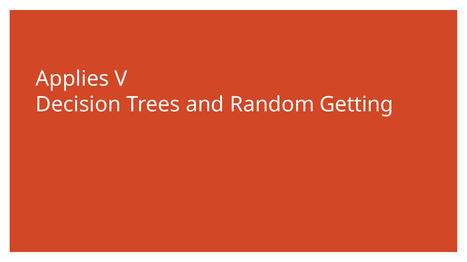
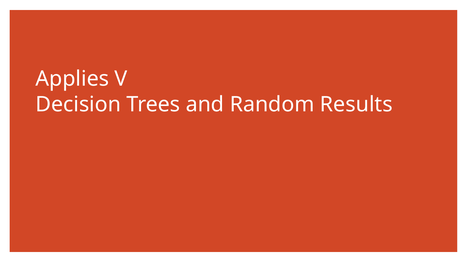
Getting: Getting -> Results (356, 105)
